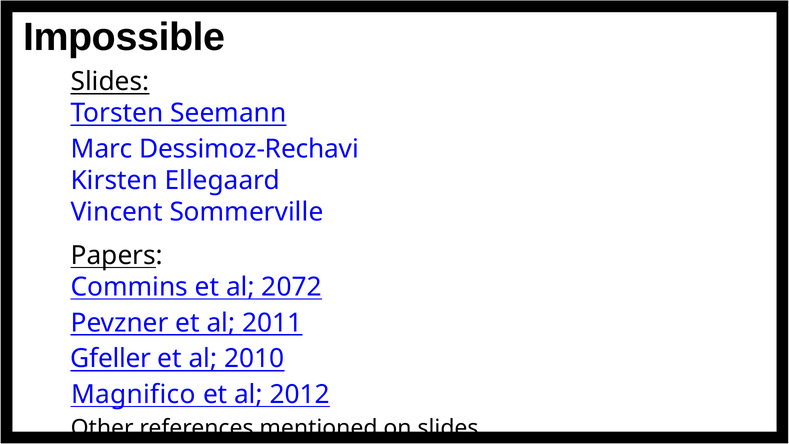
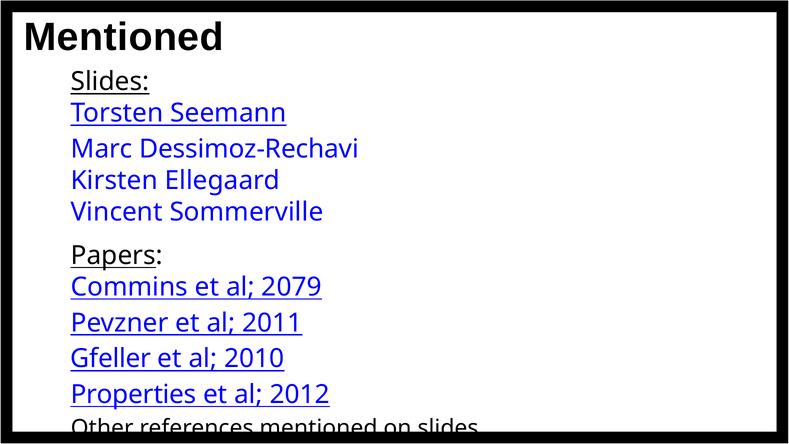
Impossible: Impossible -> Mentioned (124, 37)
2072: 2072 -> 2079 (292, 287)
Magnifico: Magnifico -> Properties (134, 394)
